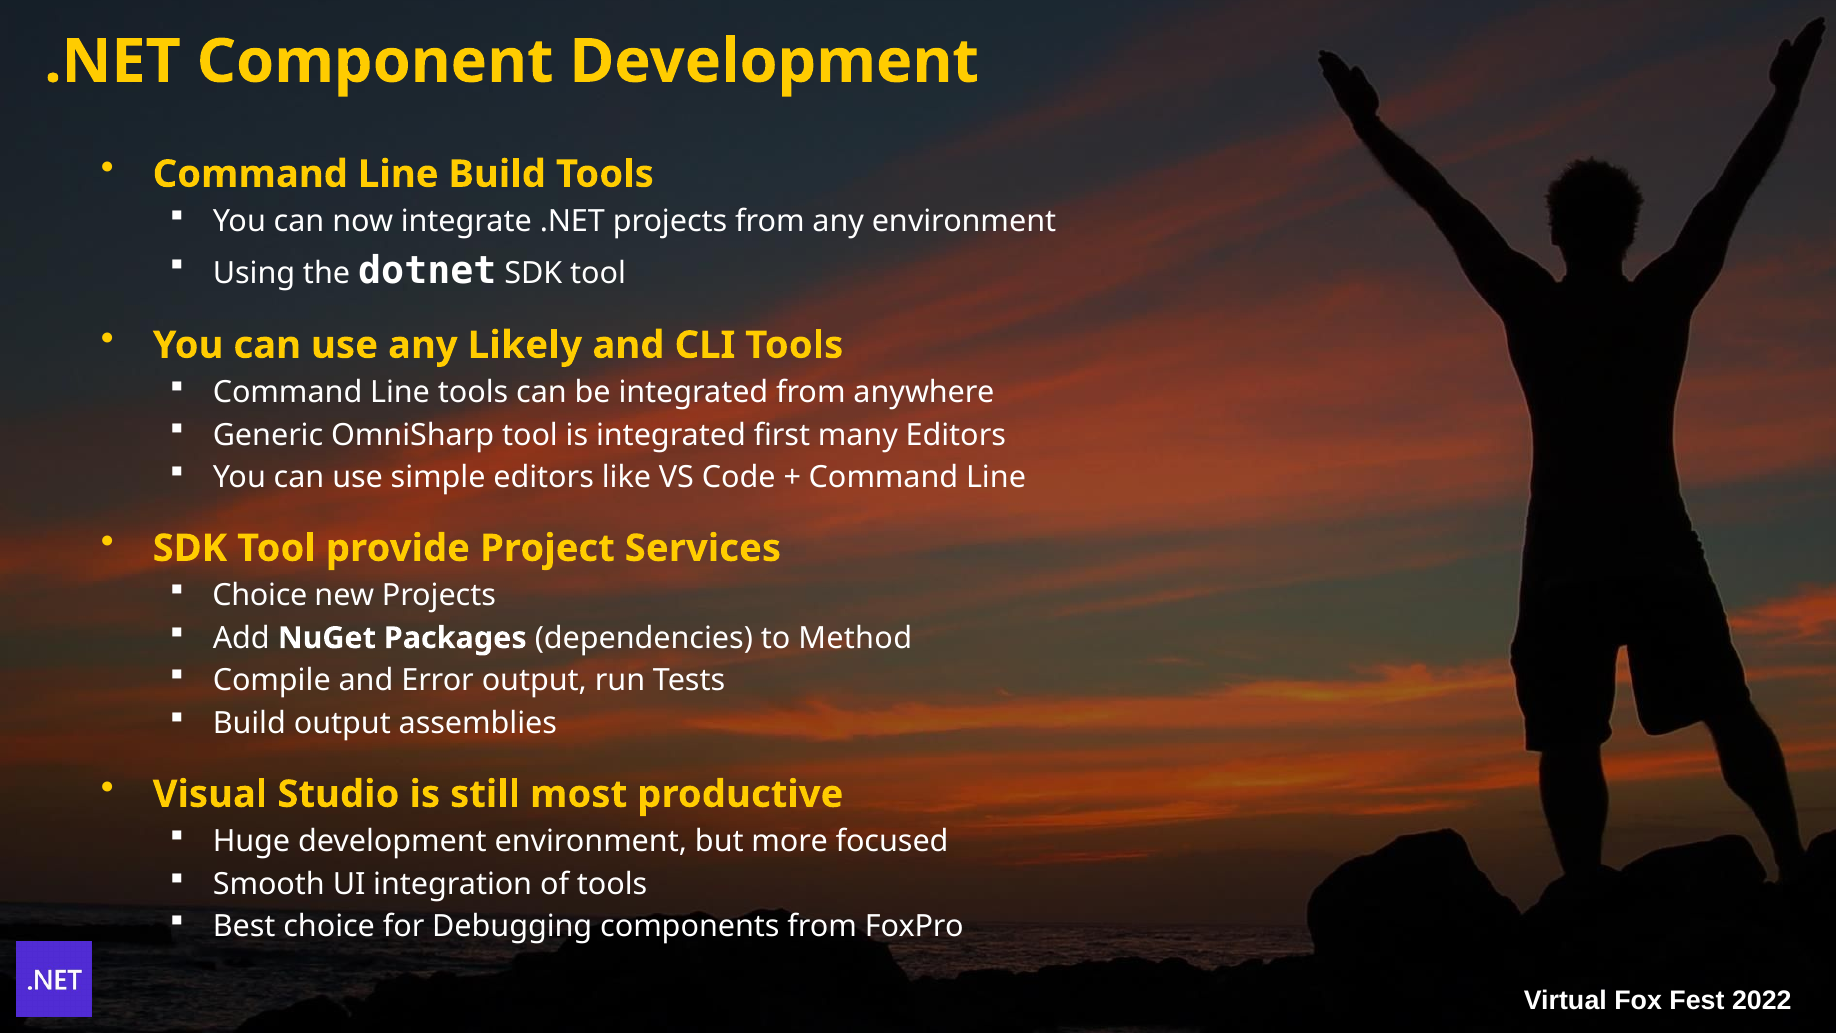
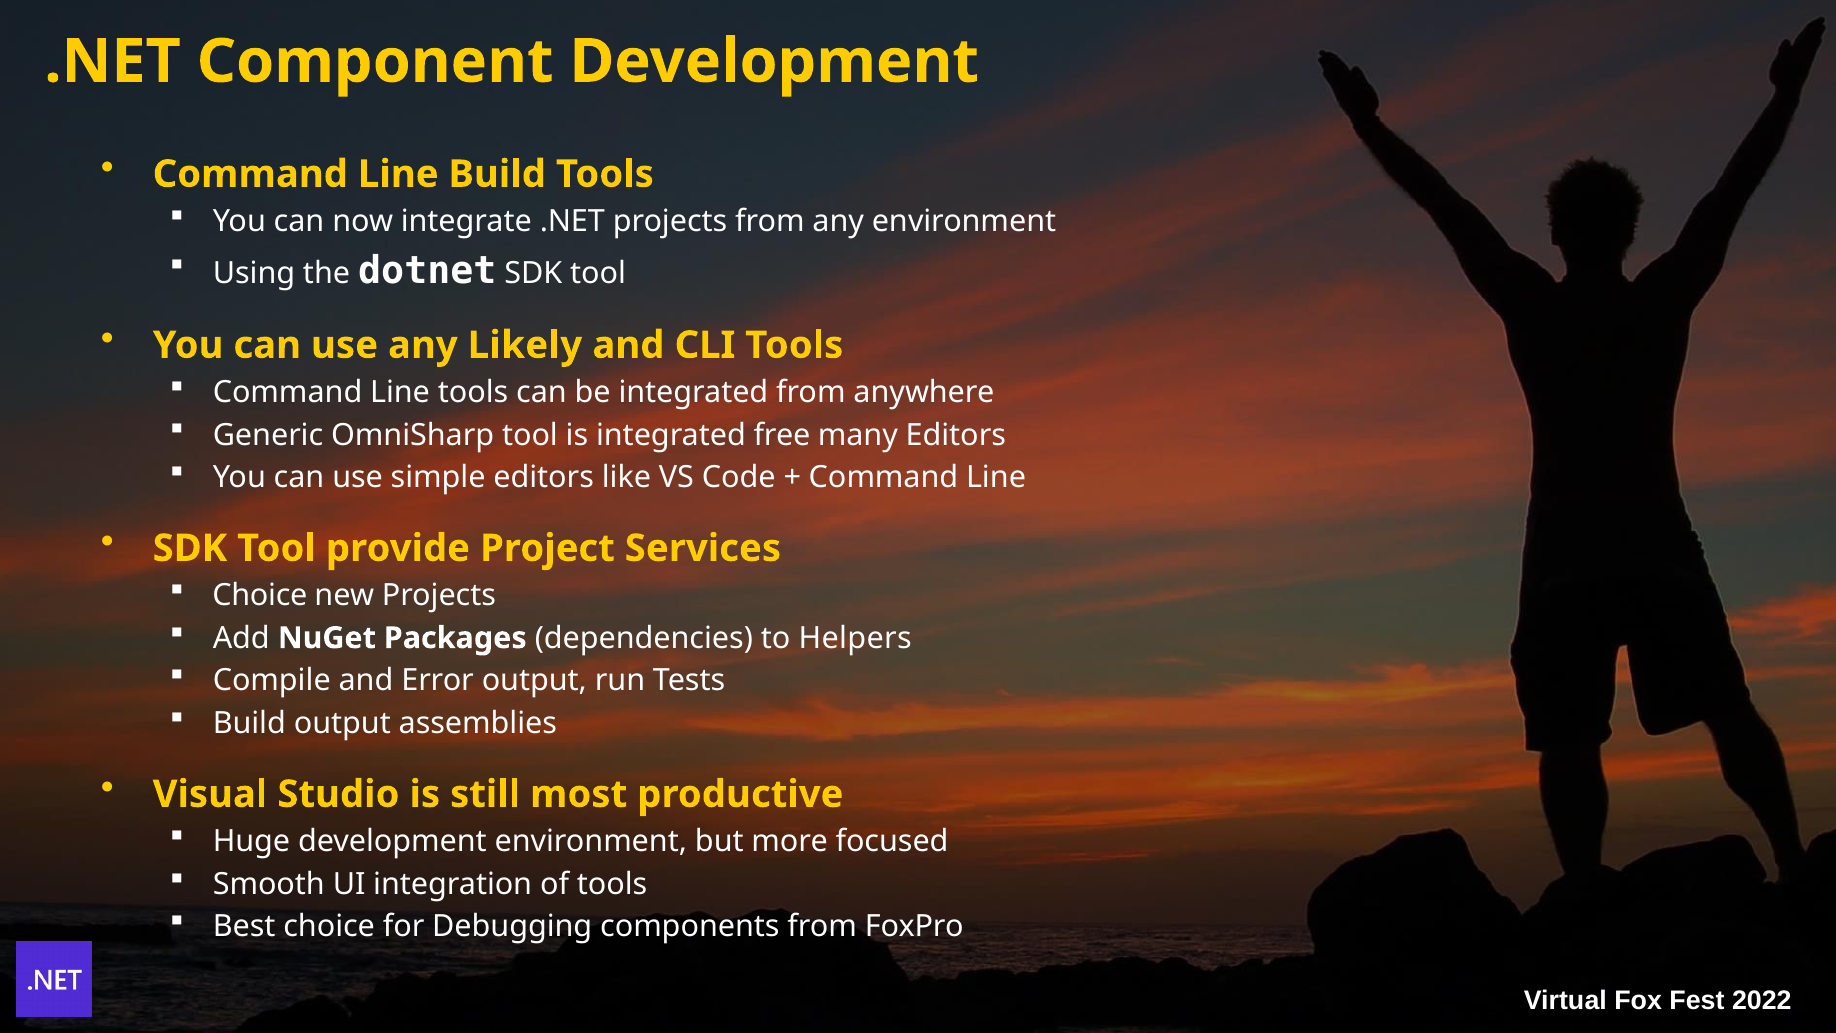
first: first -> free (782, 435)
Method: Method -> Helpers (855, 638)
